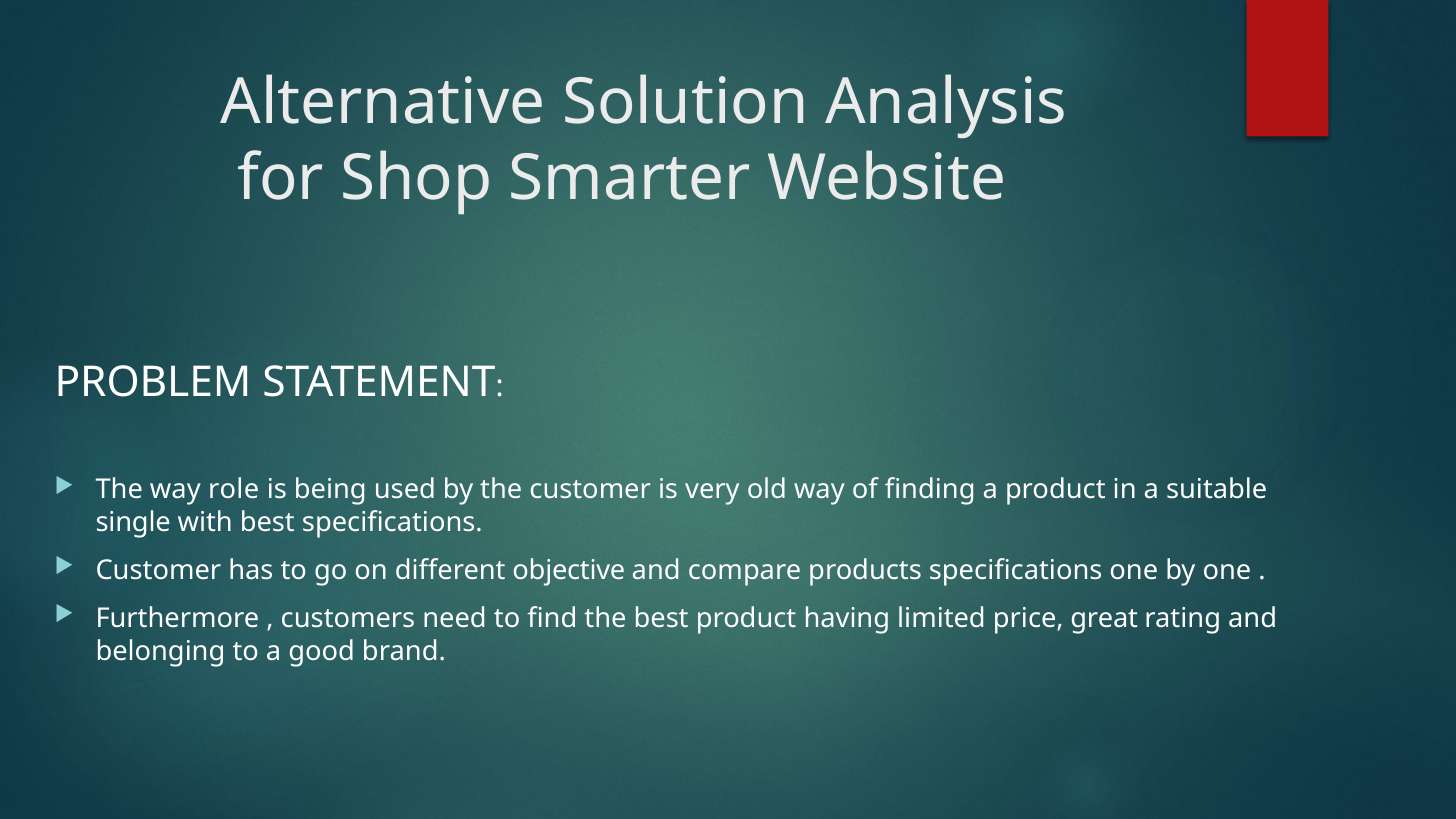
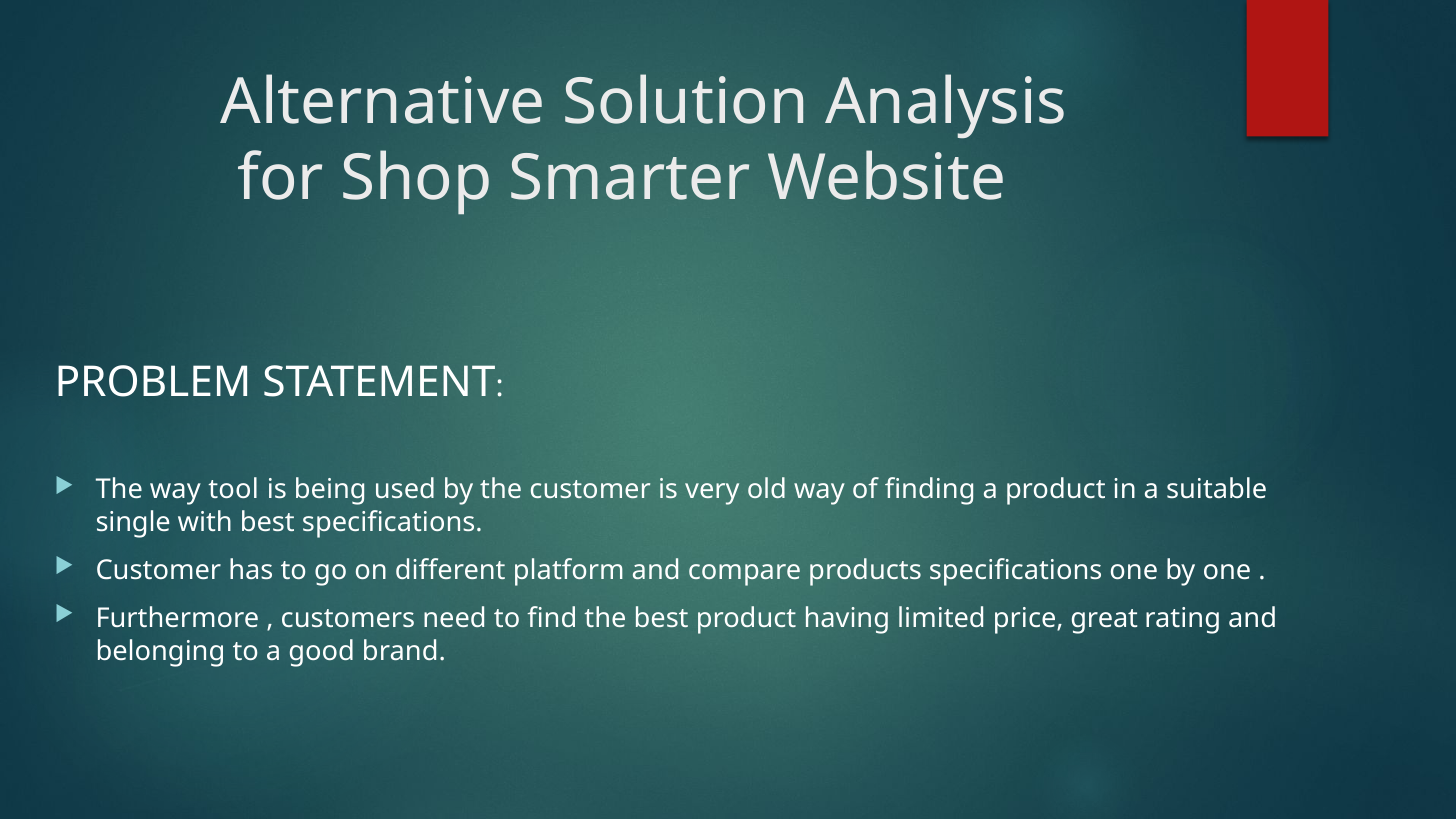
role: role -> tool (234, 490)
objective: objective -> platform (569, 571)
